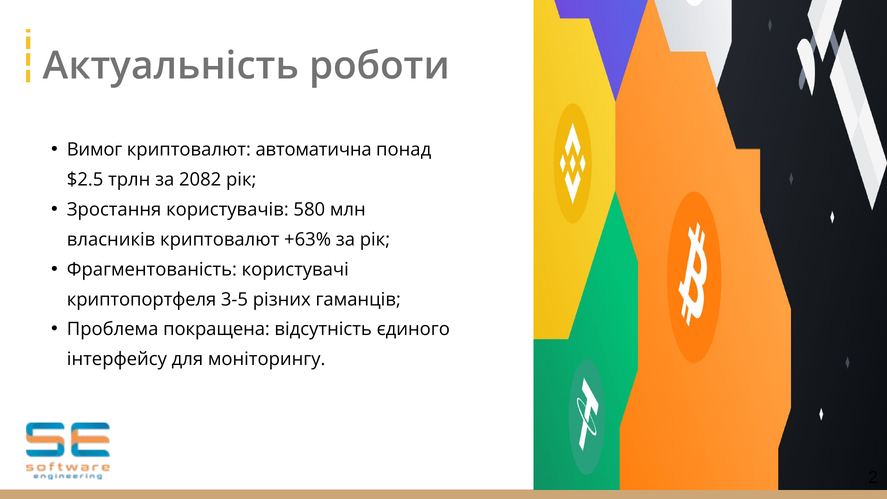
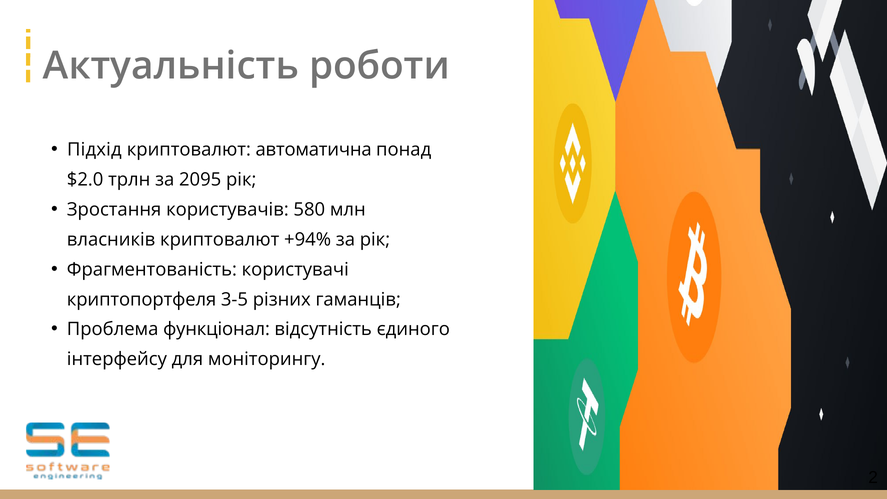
Вимог: Вимог -> Підхід (94, 150)
$2.5: $2.5 -> $2.0 (85, 180)
2082: 2082 -> 2095 (200, 180)
+63%: +63% -> +94% (308, 240)
покращена: покращена -> функціонал (217, 329)
